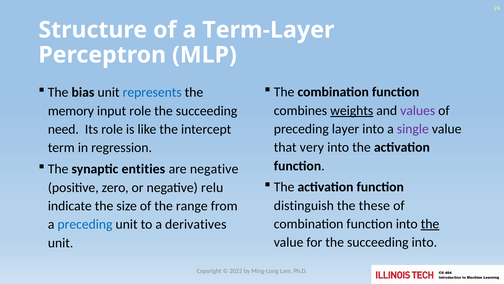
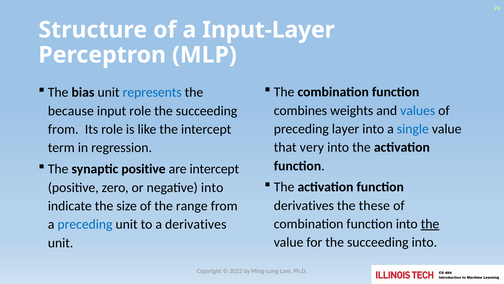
Term-Layer: Term-Layer -> Input-Layer (269, 30)
weights underline: present -> none (352, 110)
values colour: purple -> blue (418, 110)
memory: memory -> because (71, 111)
single colour: purple -> blue (413, 129)
need: need -> from (63, 129)
synaptic entities: entities -> positive (143, 169)
are negative: negative -> intercept (214, 169)
negative relu: relu -> into (212, 187)
distinguish: distinguish -> derivatives (304, 205)
